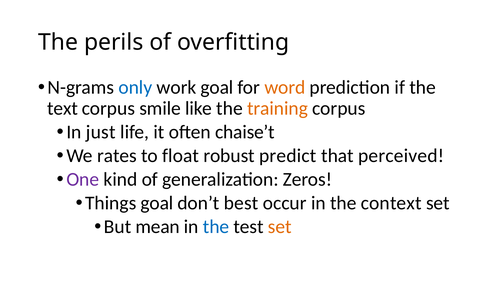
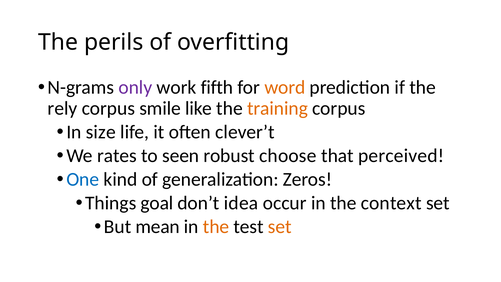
only colour: blue -> purple (135, 87)
work goal: goal -> fifth (217, 87)
text: text -> rely (63, 108)
just: just -> size (101, 132)
chaise’t: chaise’t -> clever’t (245, 132)
float: float -> seen (181, 156)
predict: predict -> choose (288, 156)
One colour: purple -> blue (83, 179)
best: best -> idea (241, 203)
the colour: blue -> orange (216, 227)
